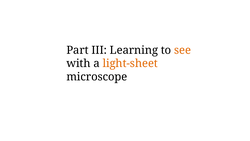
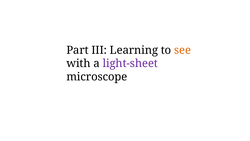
light-sheet colour: orange -> purple (130, 63)
